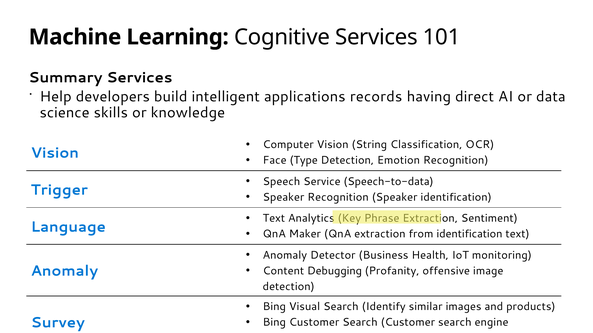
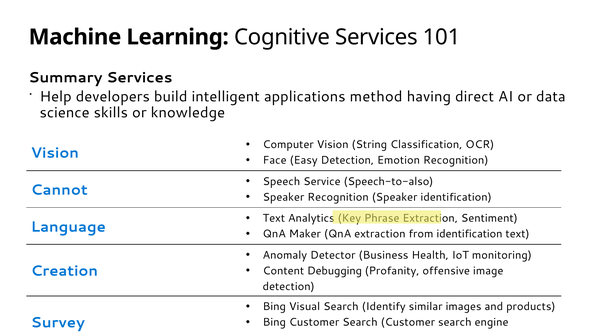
records: records -> method (376, 97)
Type: Type -> Easy (304, 160)
Speech-to-data: Speech-to-data -> Speech-to-also (388, 182)
Trigger: Trigger -> Cannot (59, 190)
Anomaly: Anomaly -> Creation (64, 271)
